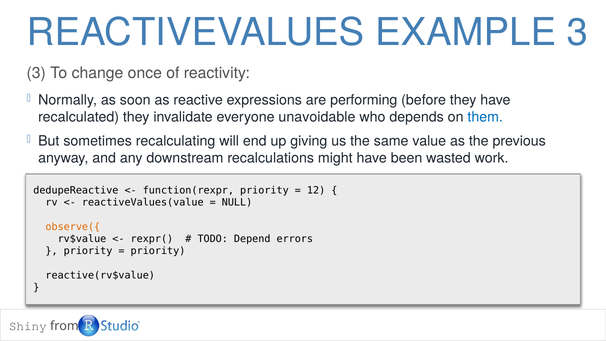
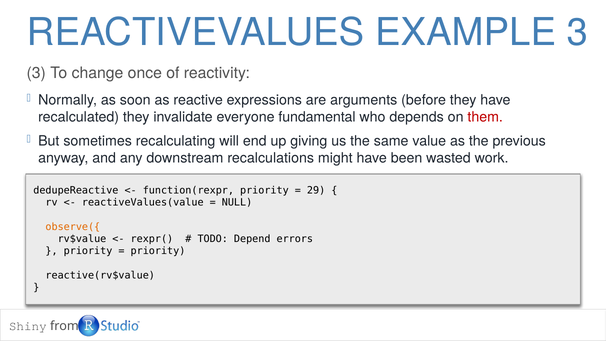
performing: performing -> arguments (364, 100)
unavoidable: unavoidable -> fundamental (317, 117)
them colour: blue -> red (485, 117)
12: 12 -> 29 (316, 190)
